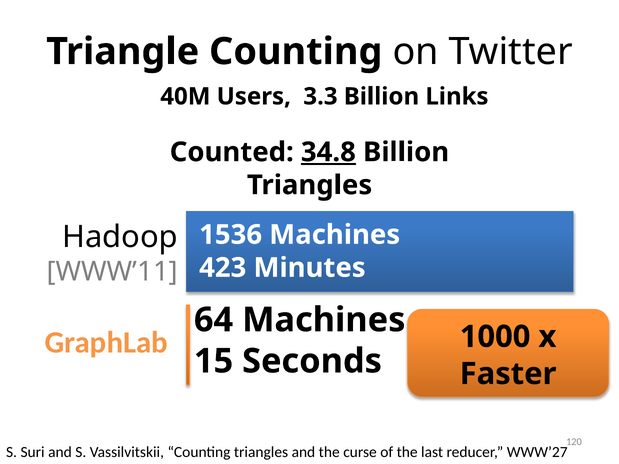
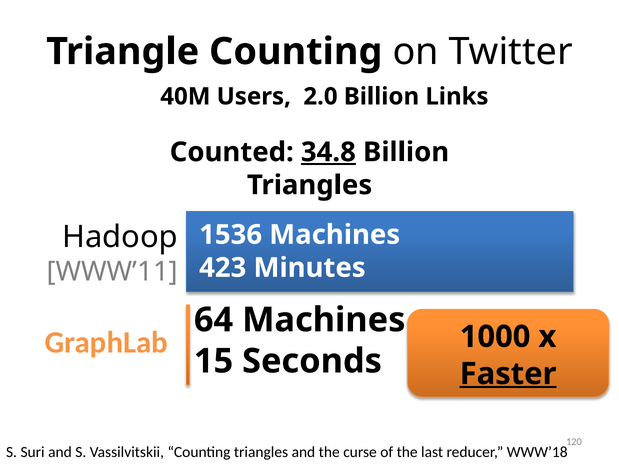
3.3: 3.3 -> 2.0 (320, 97)
Faster underline: none -> present (508, 374)
WWW’27: WWW’27 -> WWW’18 (537, 453)
